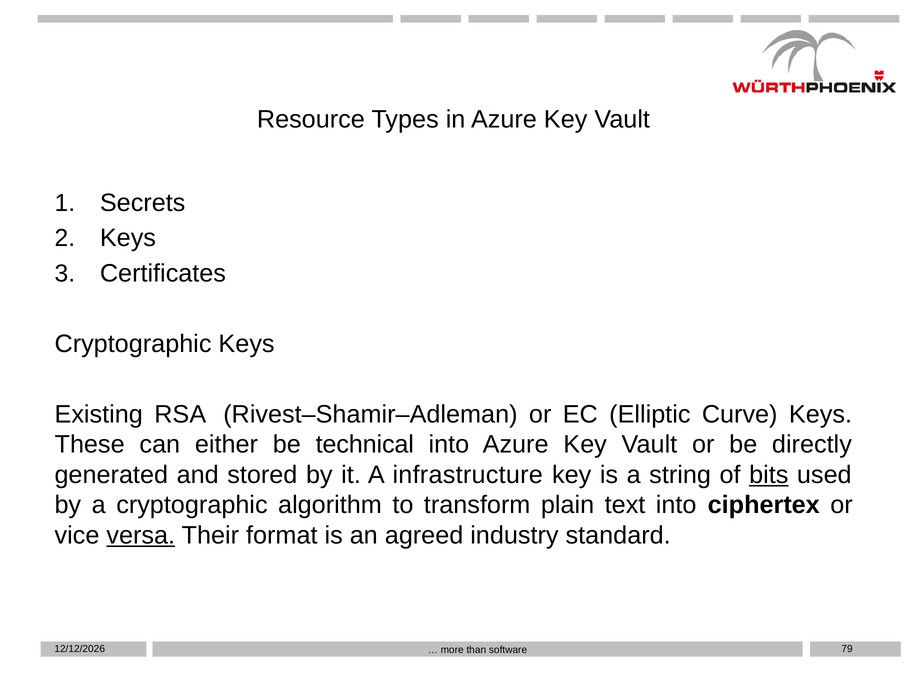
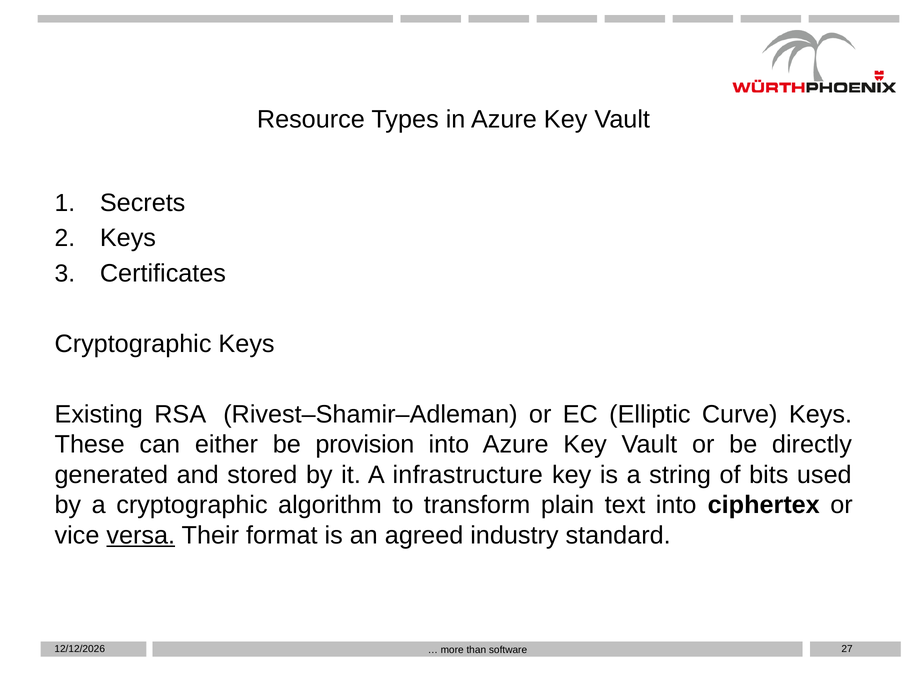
technical: technical -> provision (365, 445)
bits underline: present -> none (769, 475)
79: 79 -> 27 (847, 649)
